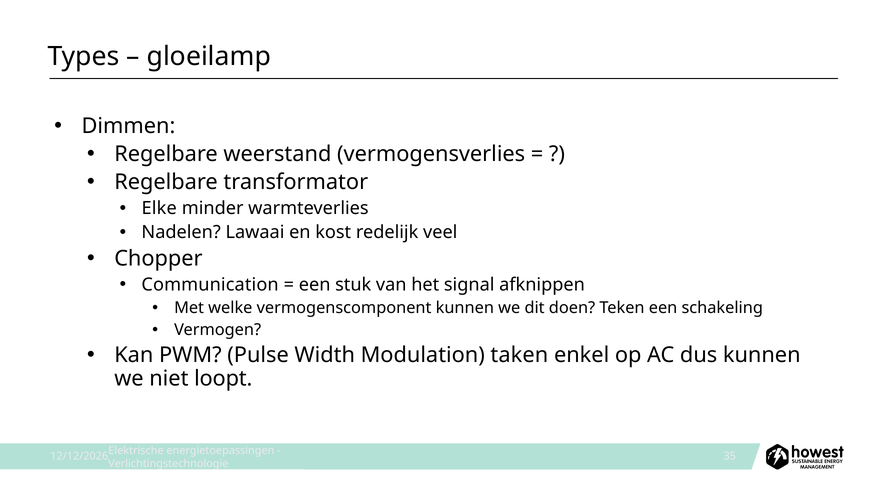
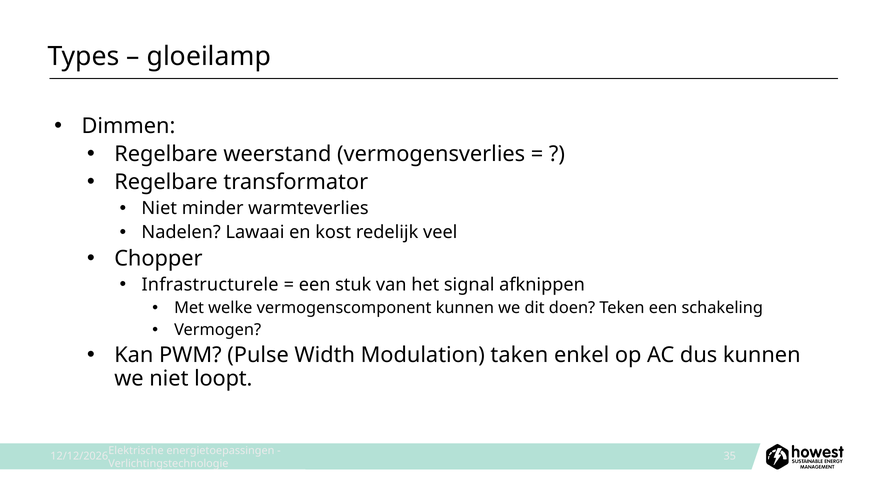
Elke: Elke -> Niet (159, 208)
Communication: Communication -> Infrastructurele (210, 285)
